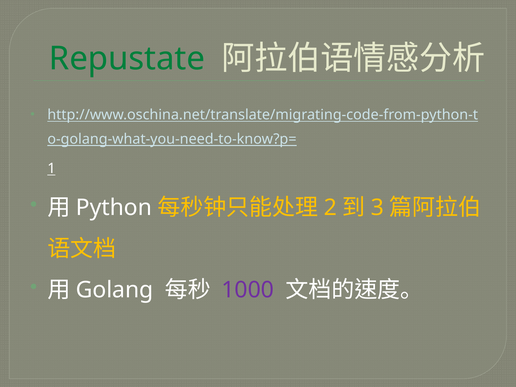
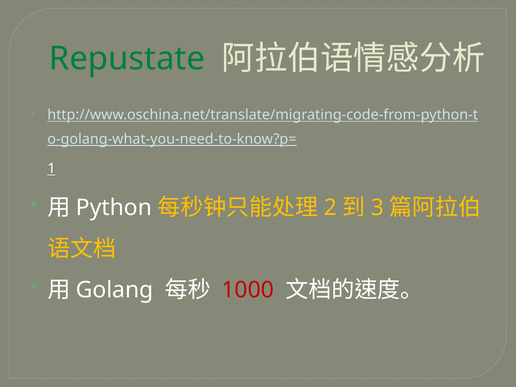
1000 colour: purple -> red (248, 290)
